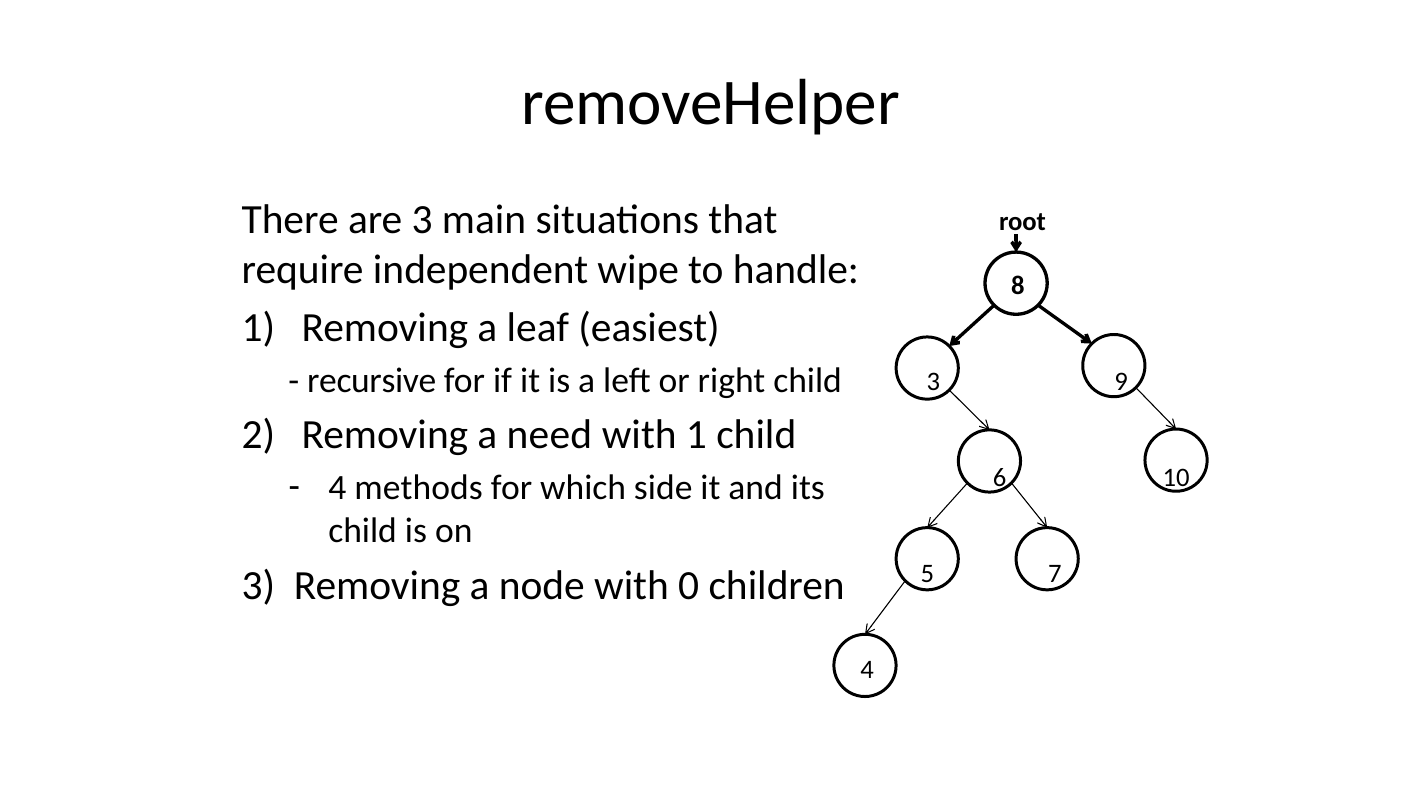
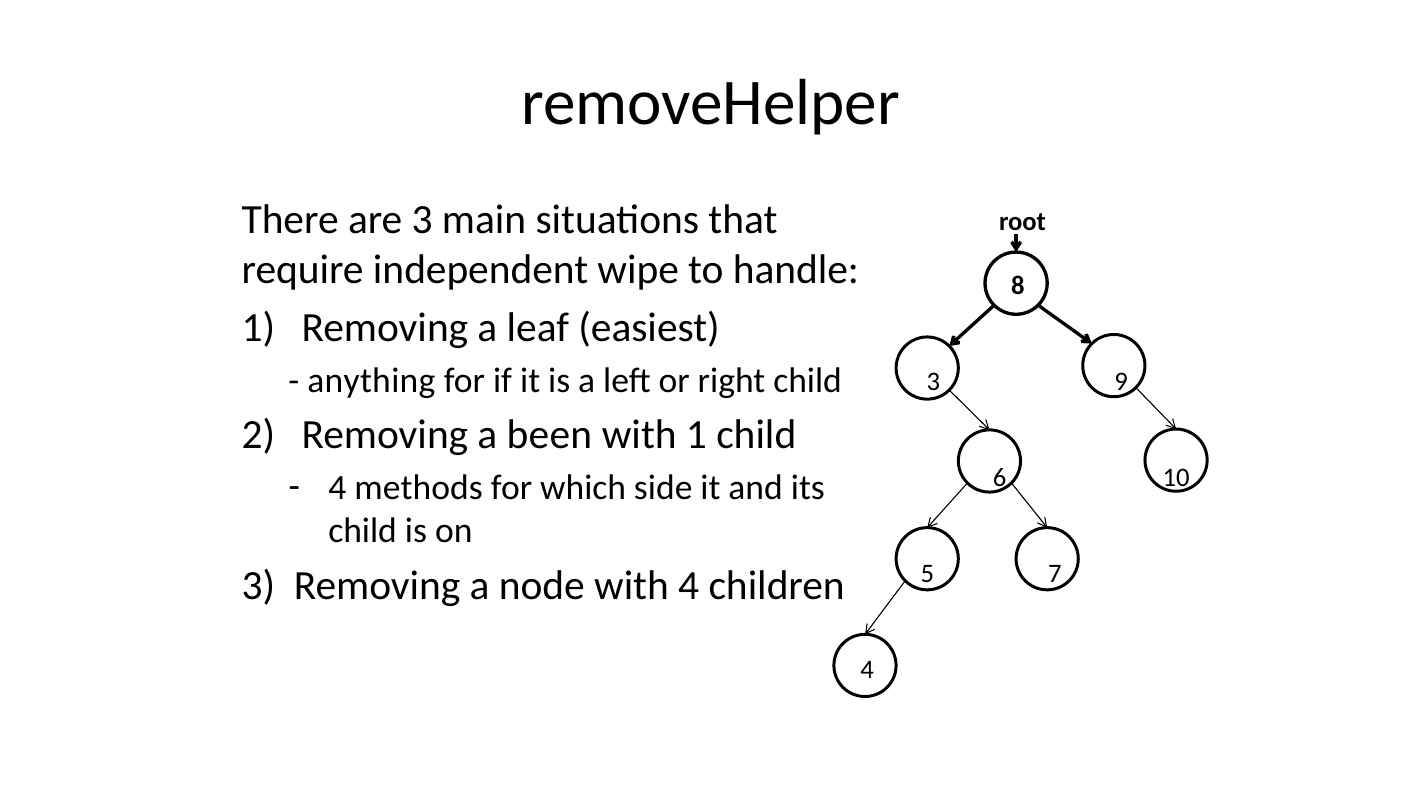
recursive: recursive -> anything (371, 380)
need: need -> been (549, 435)
with 0: 0 -> 4 (689, 585)
